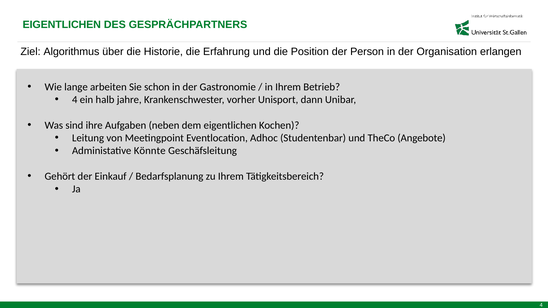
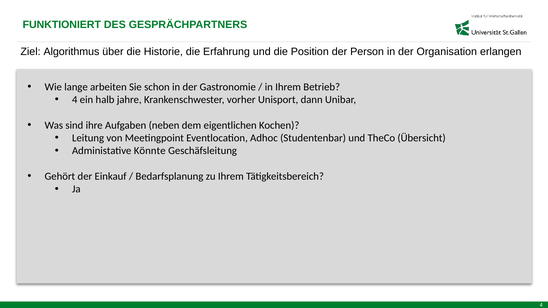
EIGENTLICHEN: EIGENTLICHEN -> FUNKTIONIERT (62, 25)
Angebote: Angebote -> Übersicht (422, 138)
